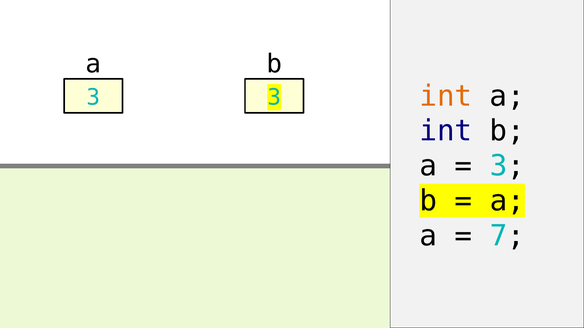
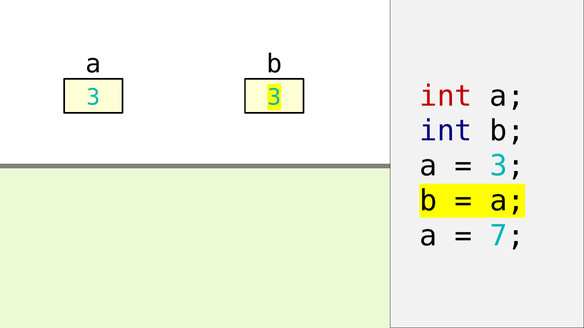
int colour: orange -> red (446, 96)
